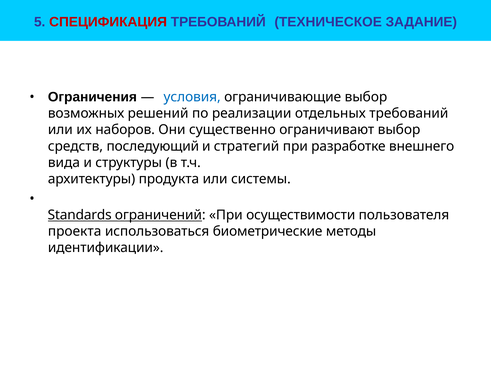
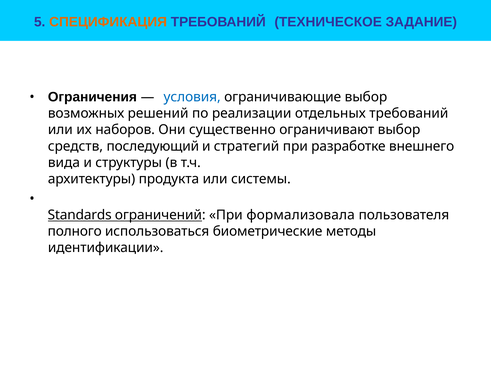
СПЕЦИФИКАЦИЯ colour: red -> orange (108, 22)
осуществимости: осуществимости -> формализовала (301, 215)
проекта: проекта -> полного (75, 231)
